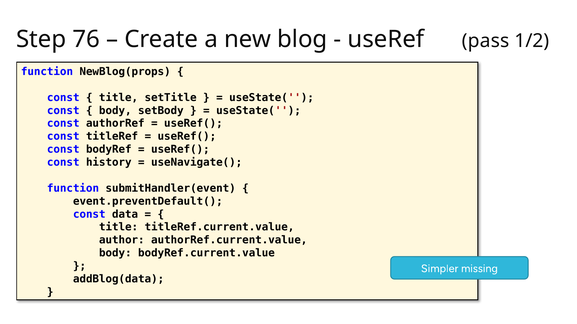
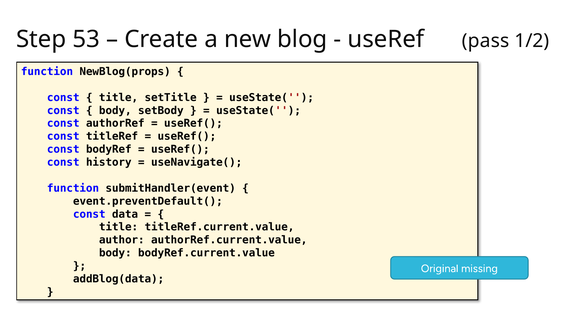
76: 76 -> 53 (86, 39)
Simpler: Simpler -> Original (440, 269)
